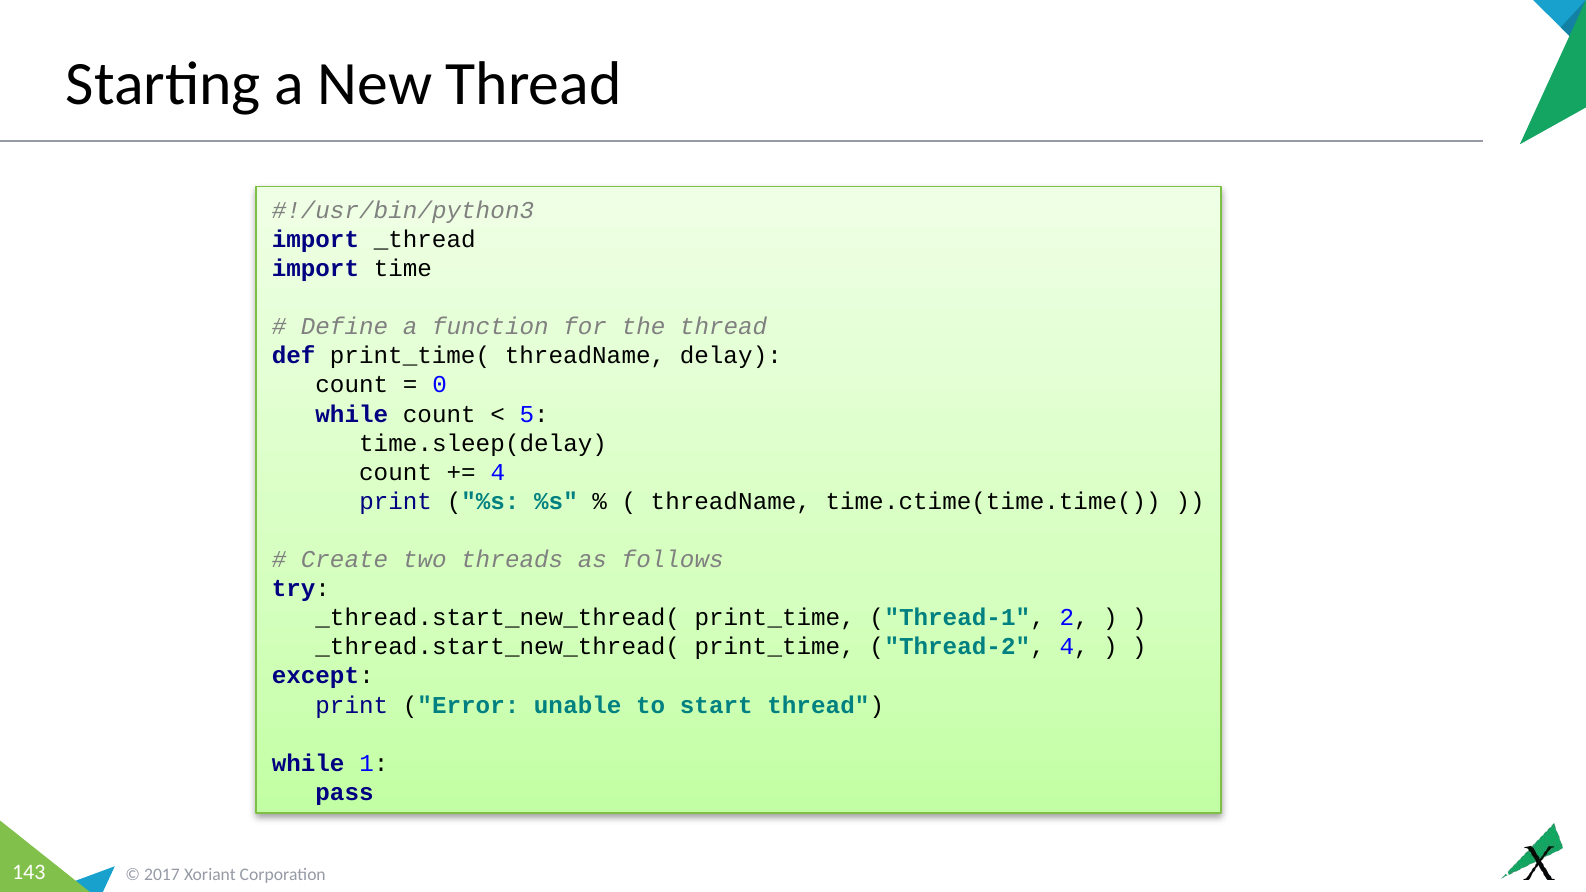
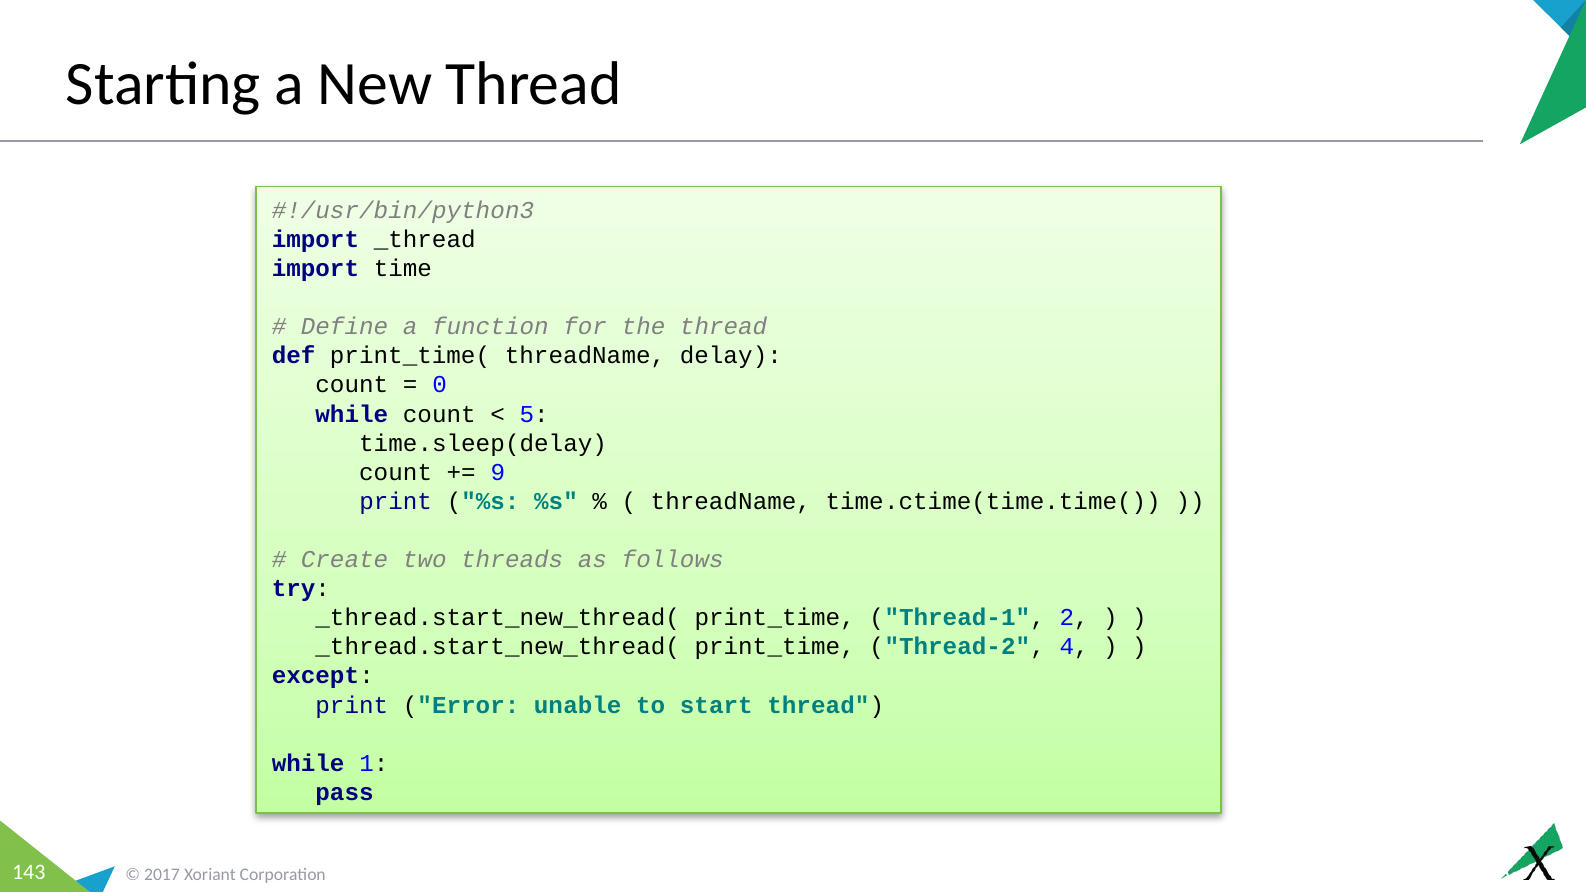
4: 4 -> 9 (498, 472)
